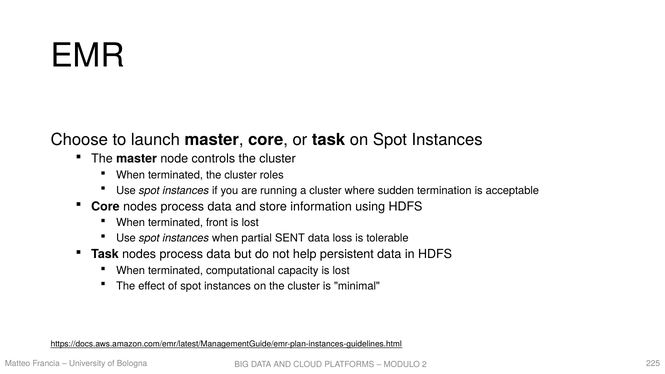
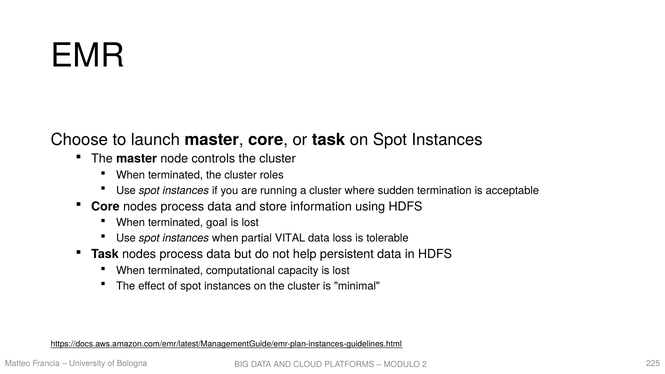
front: front -> goal (217, 223)
SENT: SENT -> VITAL (290, 238)
